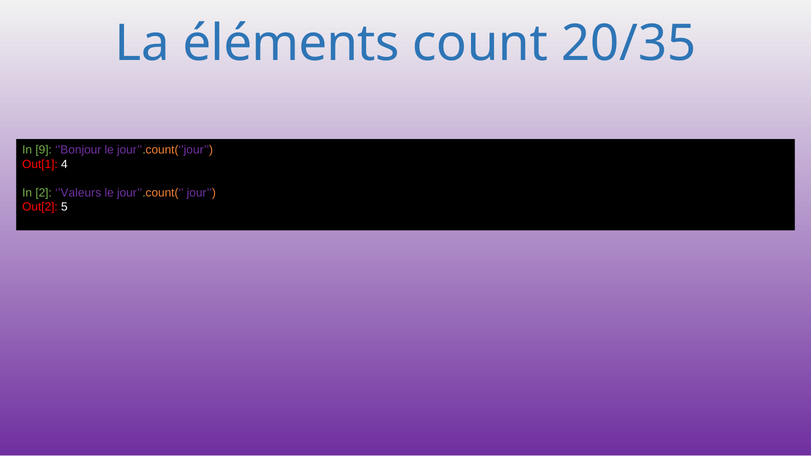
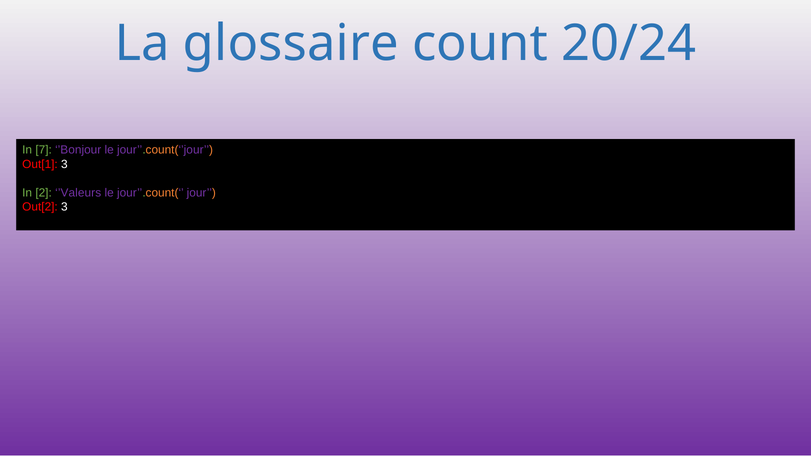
éléments: éléments -> glossaire (291, 44)
20/35: 20/35 -> 20/24 (629, 44)
9: 9 -> 7 (44, 150)
Out[1 4: 4 -> 3 (64, 164)
Out[2 5: 5 -> 3 (64, 207)
